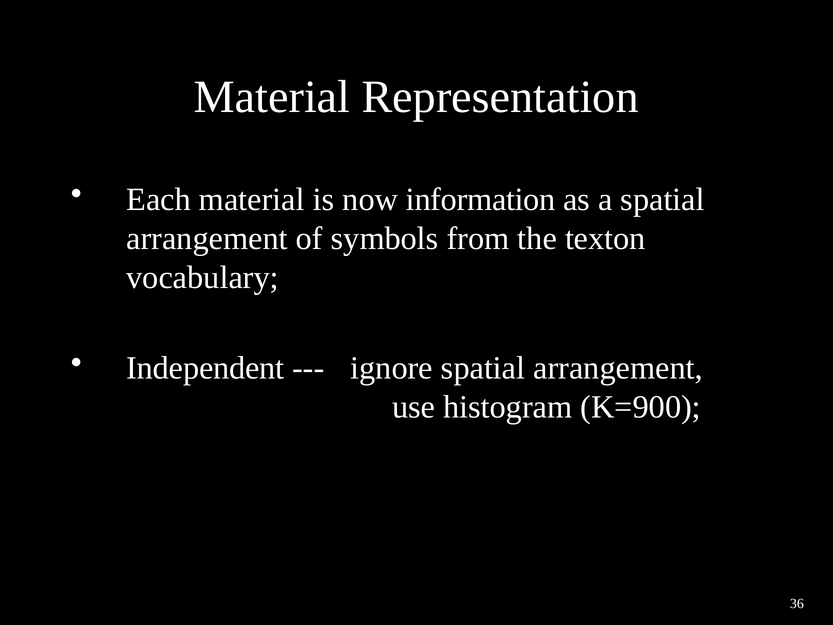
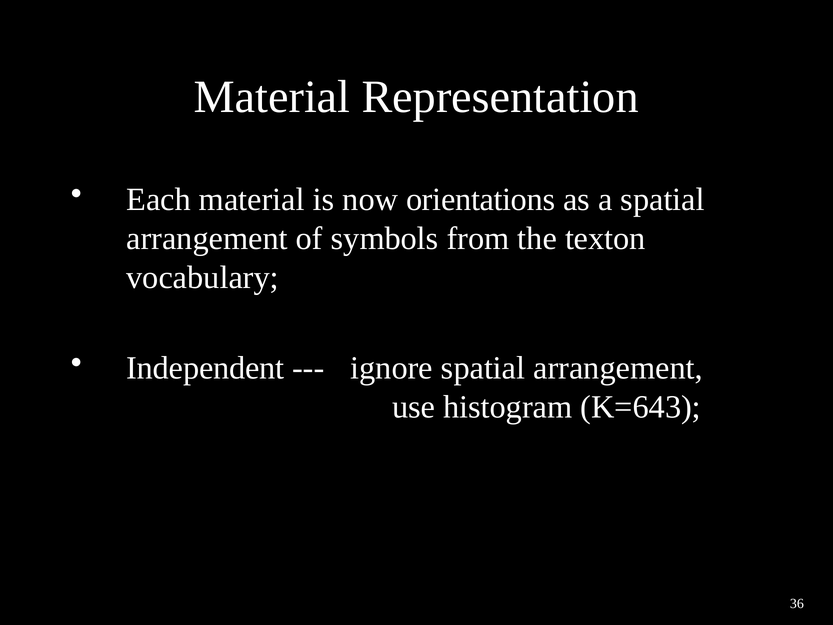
information: information -> orientations (481, 199)
K=900: K=900 -> K=643 (641, 407)
